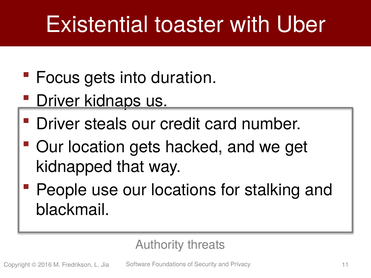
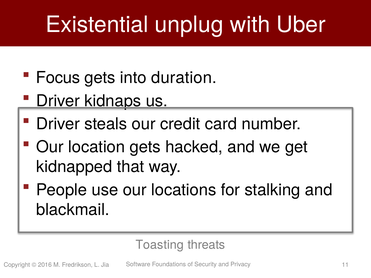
toaster: toaster -> unplug (189, 25)
Authority: Authority -> Toasting (160, 245)
